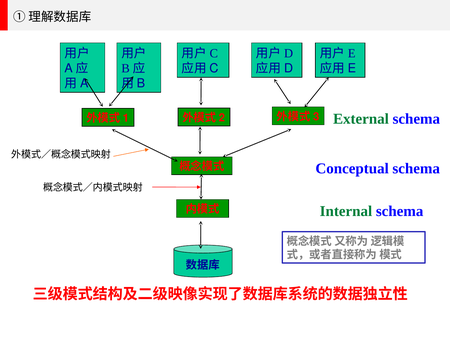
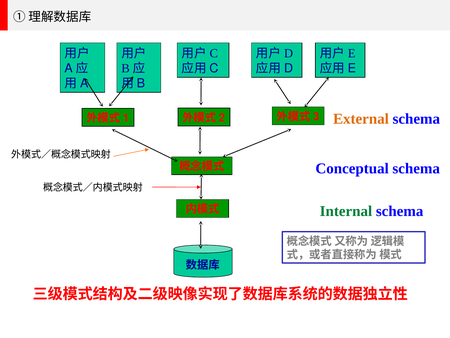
External colour: green -> orange (361, 119)
